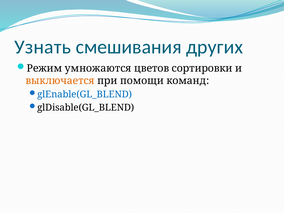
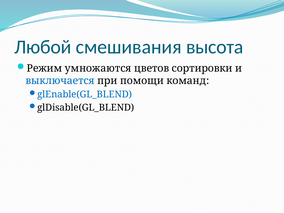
Узнать: Узнать -> Любой (43, 47)
других: других -> высота (215, 47)
выключается colour: orange -> blue (60, 81)
